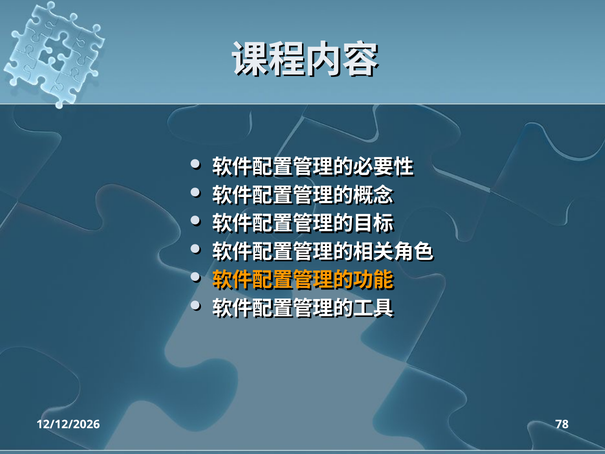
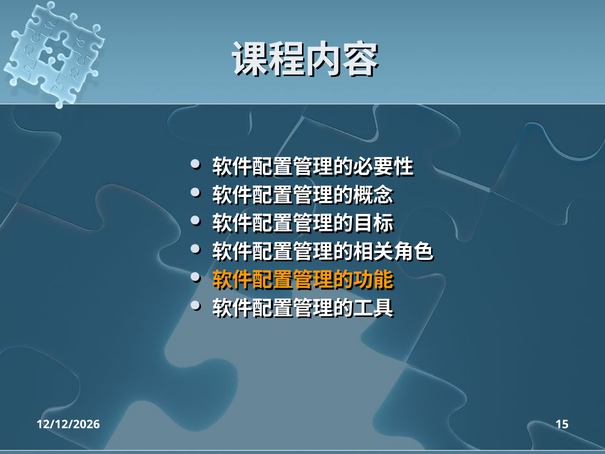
78: 78 -> 15 (562, 424)
